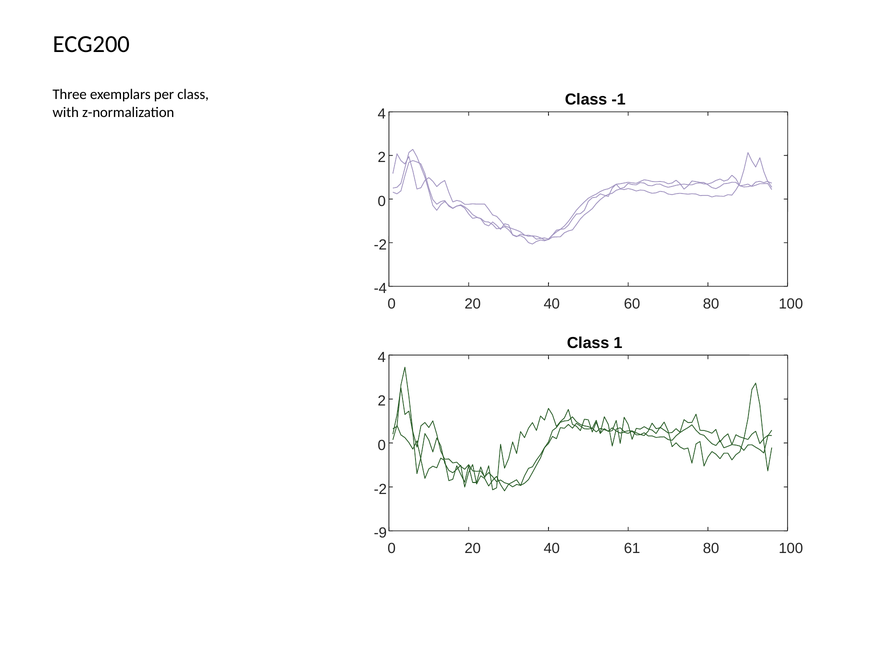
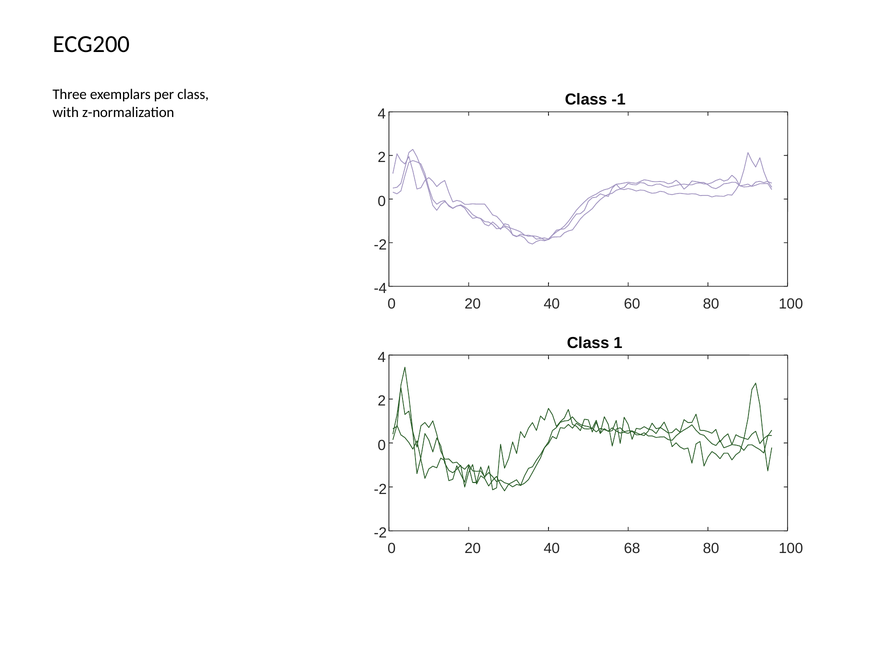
-9: -9 -> -2 (380, 533)
61: 61 -> 68 (632, 548)
